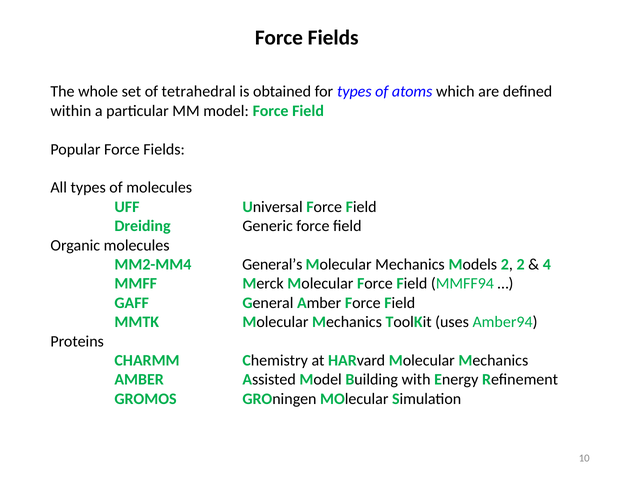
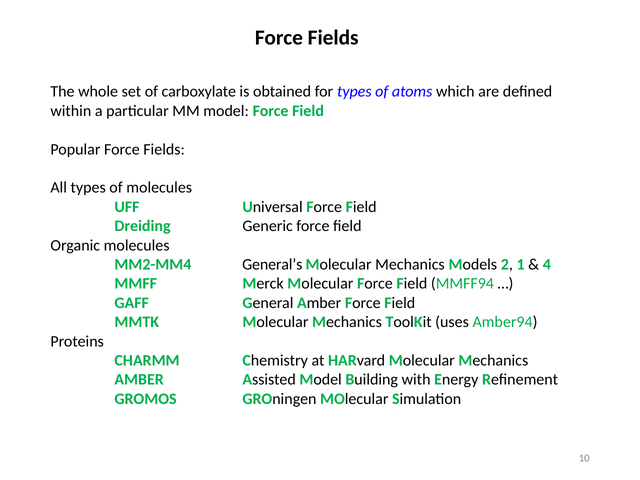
tetrahedral: tetrahedral -> carboxylate (199, 92)
2 2: 2 -> 1 (521, 265)
